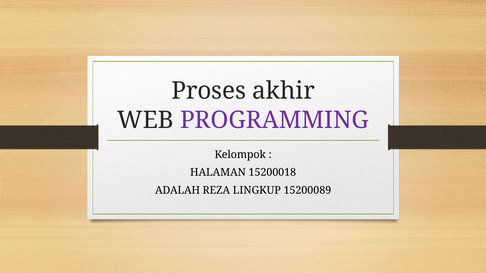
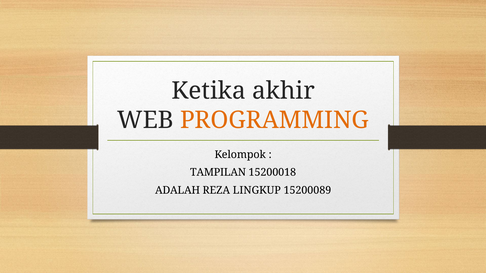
Proses: Proses -> Ketika (209, 91)
PROGRAMMING colour: purple -> orange (274, 120)
HALAMAN: HALAMAN -> TAMPILAN (218, 173)
